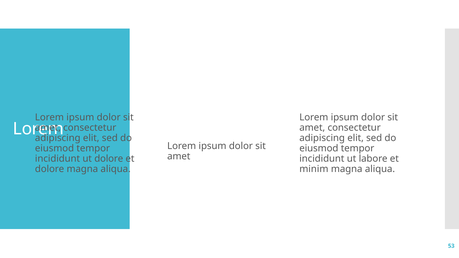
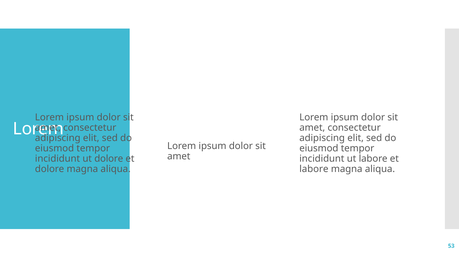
minim: minim -> labore (314, 169)
